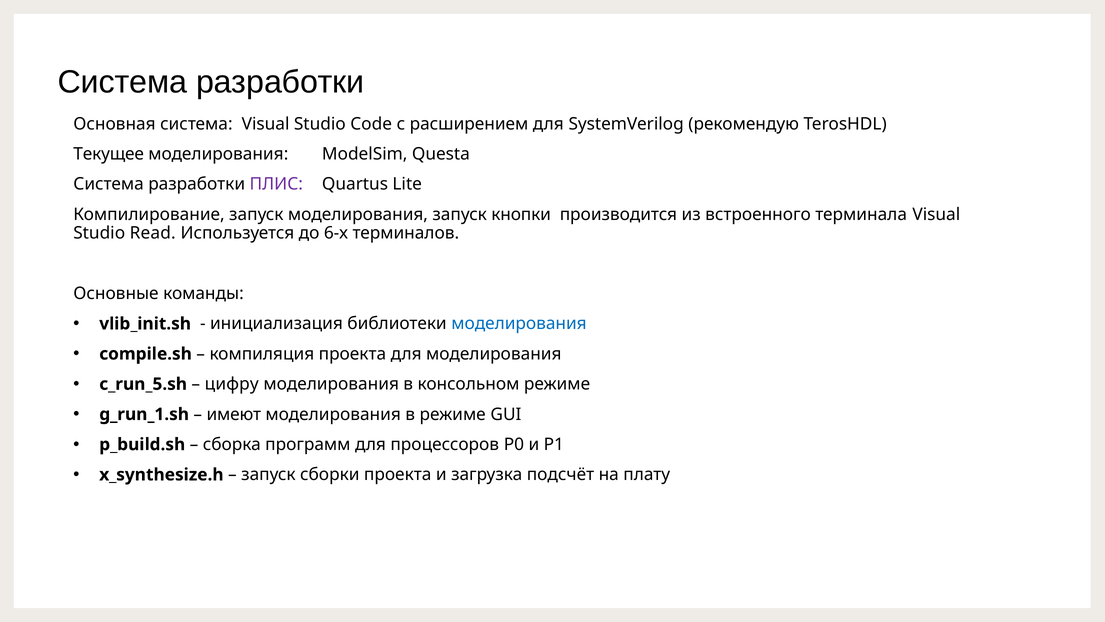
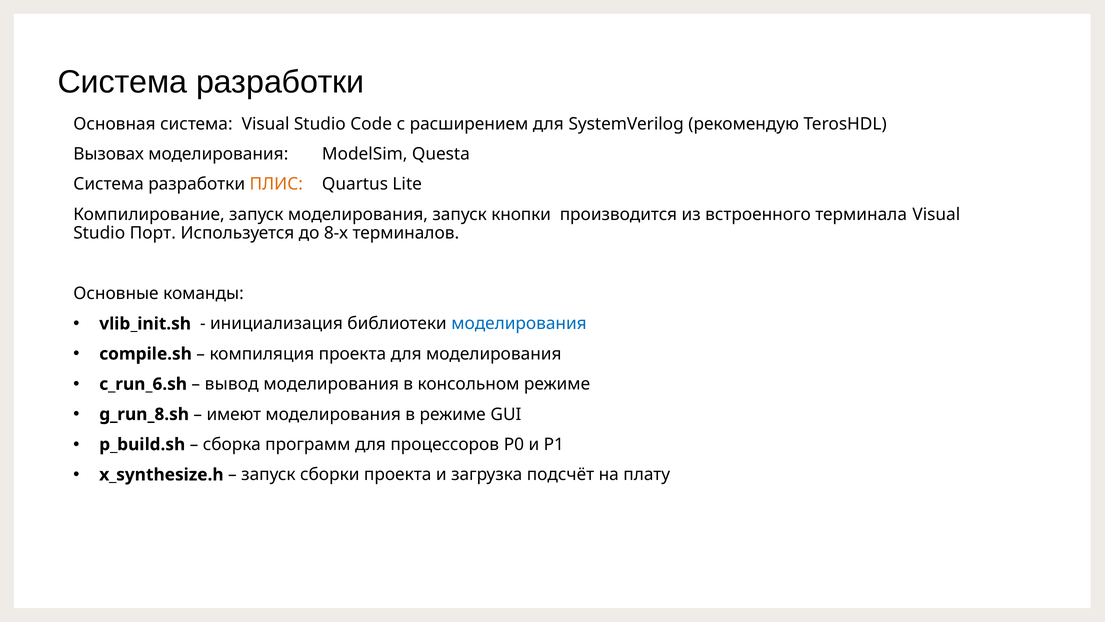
Текущее: Текущее -> Вызовах (109, 154)
ПЛИС colour: purple -> orange (276, 184)
Read: Read -> Порт (153, 233)
6-х: 6-х -> 8-х (336, 233)
c_run_5.sh: c_run_5.sh -> c_run_6.sh (143, 384)
цифру: цифру -> вывод (232, 384)
g_run_1.sh: g_run_1.sh -> g_run_8.sh (144, 414)
